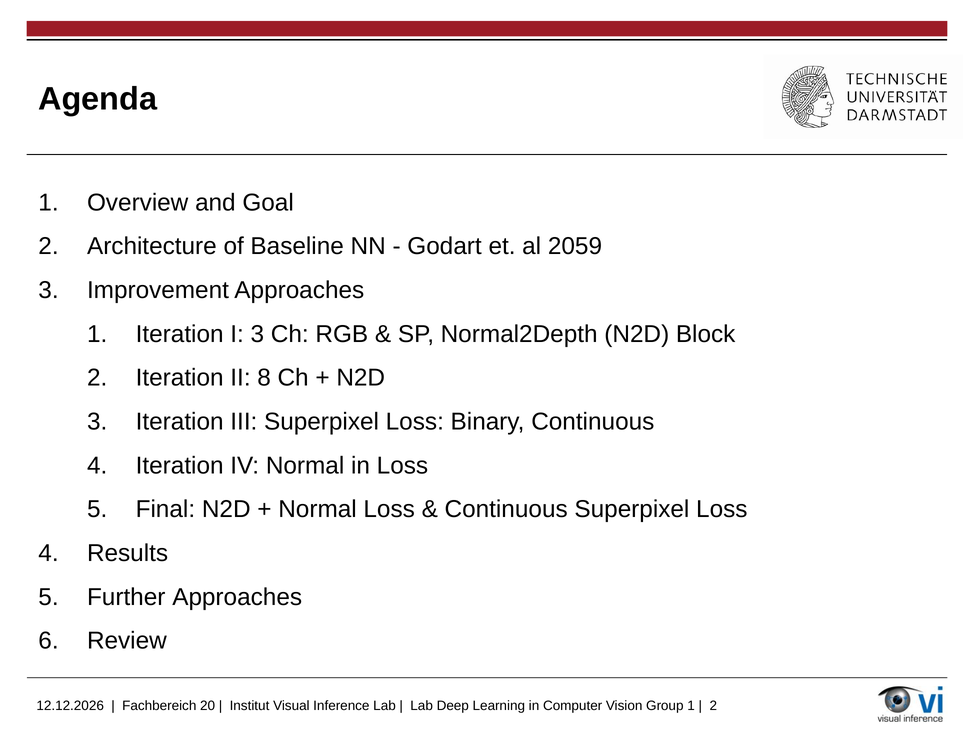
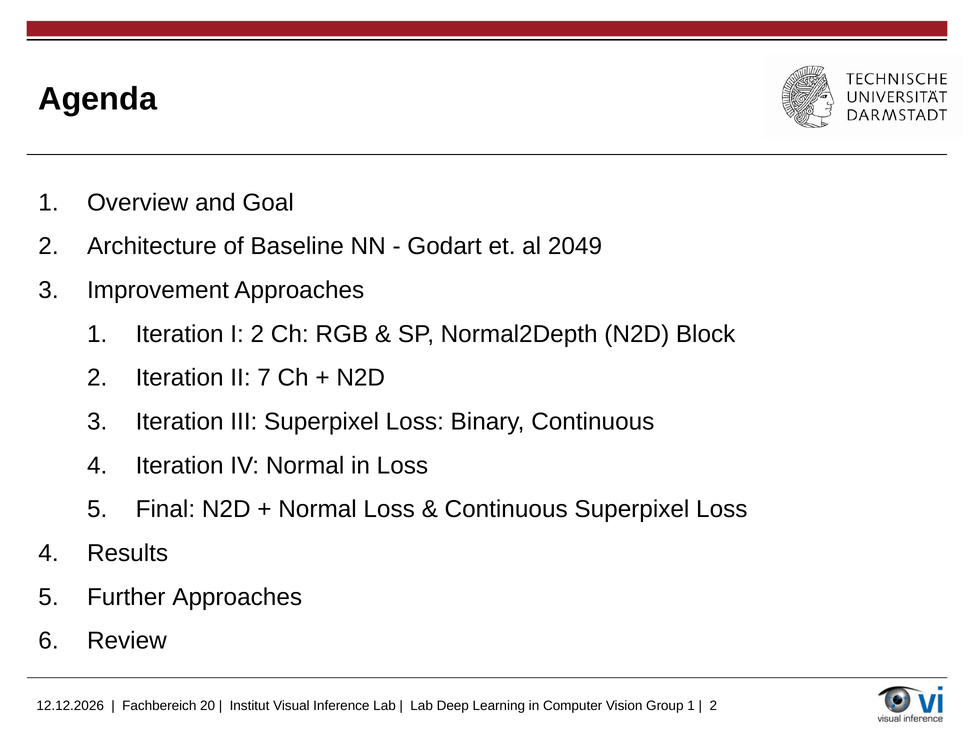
2059: 2059 -> 2049 (575, 246)
I 3: 3 -> 2 (257, 334)
8: 8 -> 7 (264, 378)
